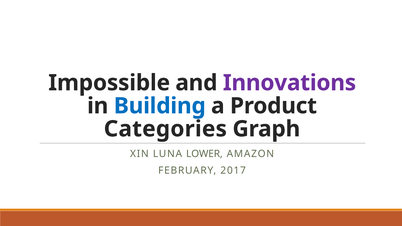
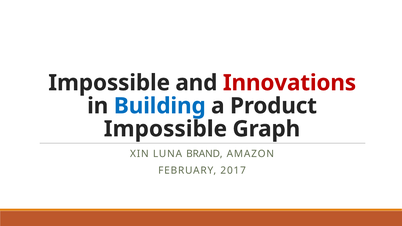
Innovations colour: purple -> red (289, 83)
Categories: Categories -> Impossible (165, 129)
LOWER: LOWER -> BRAND (204, 154)
